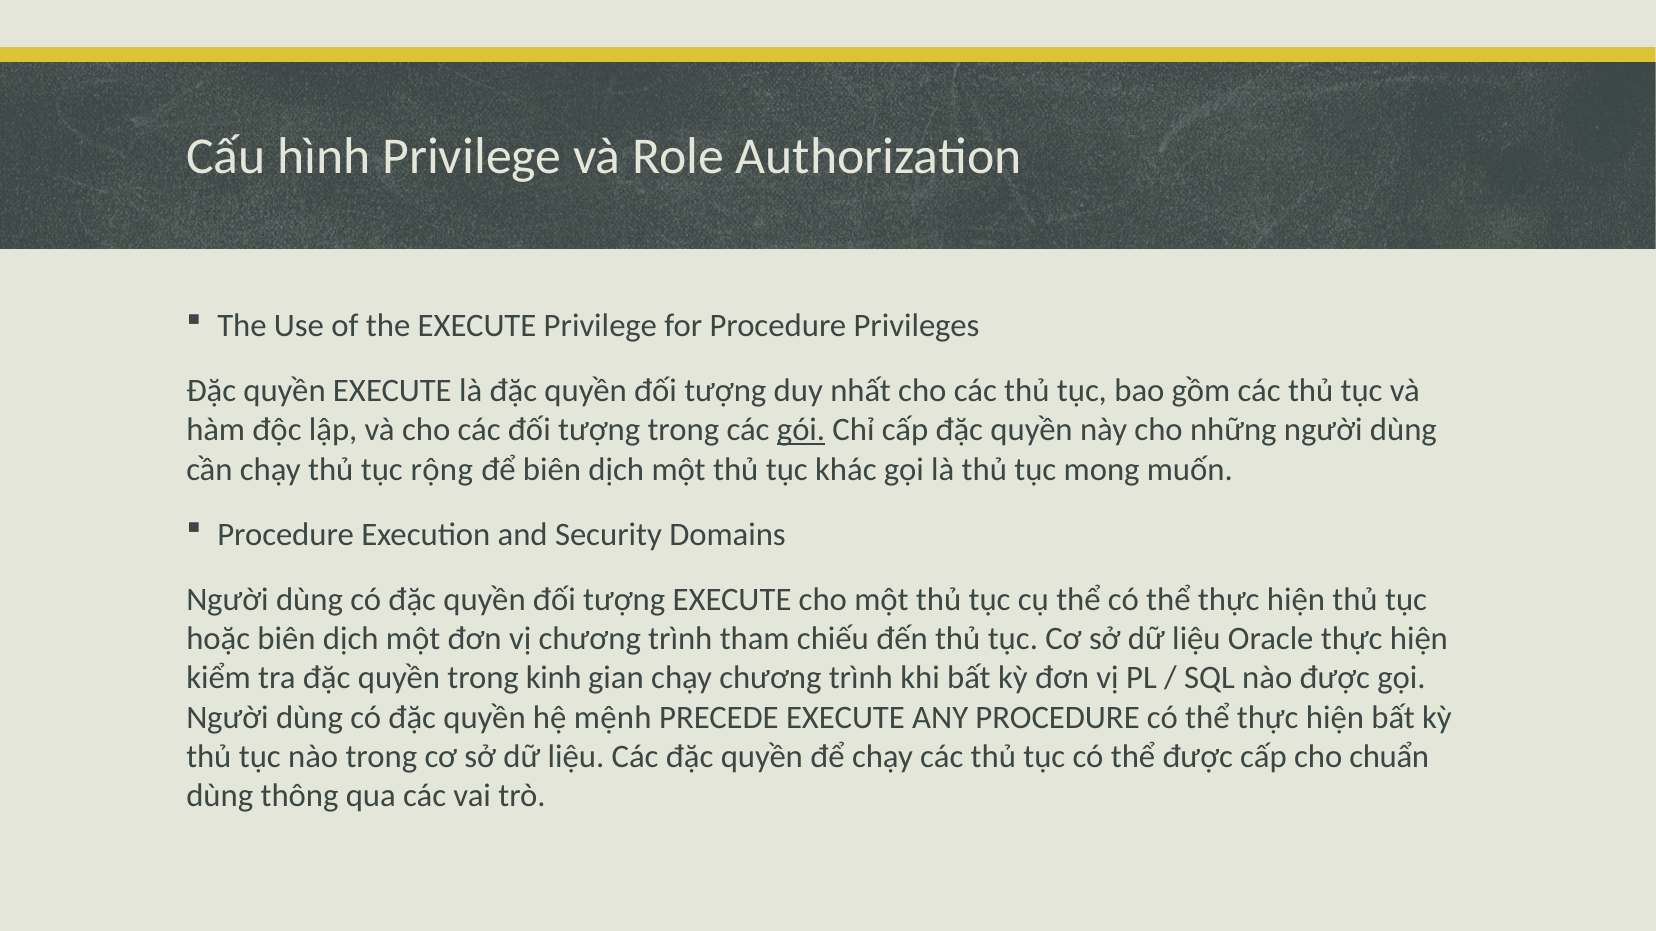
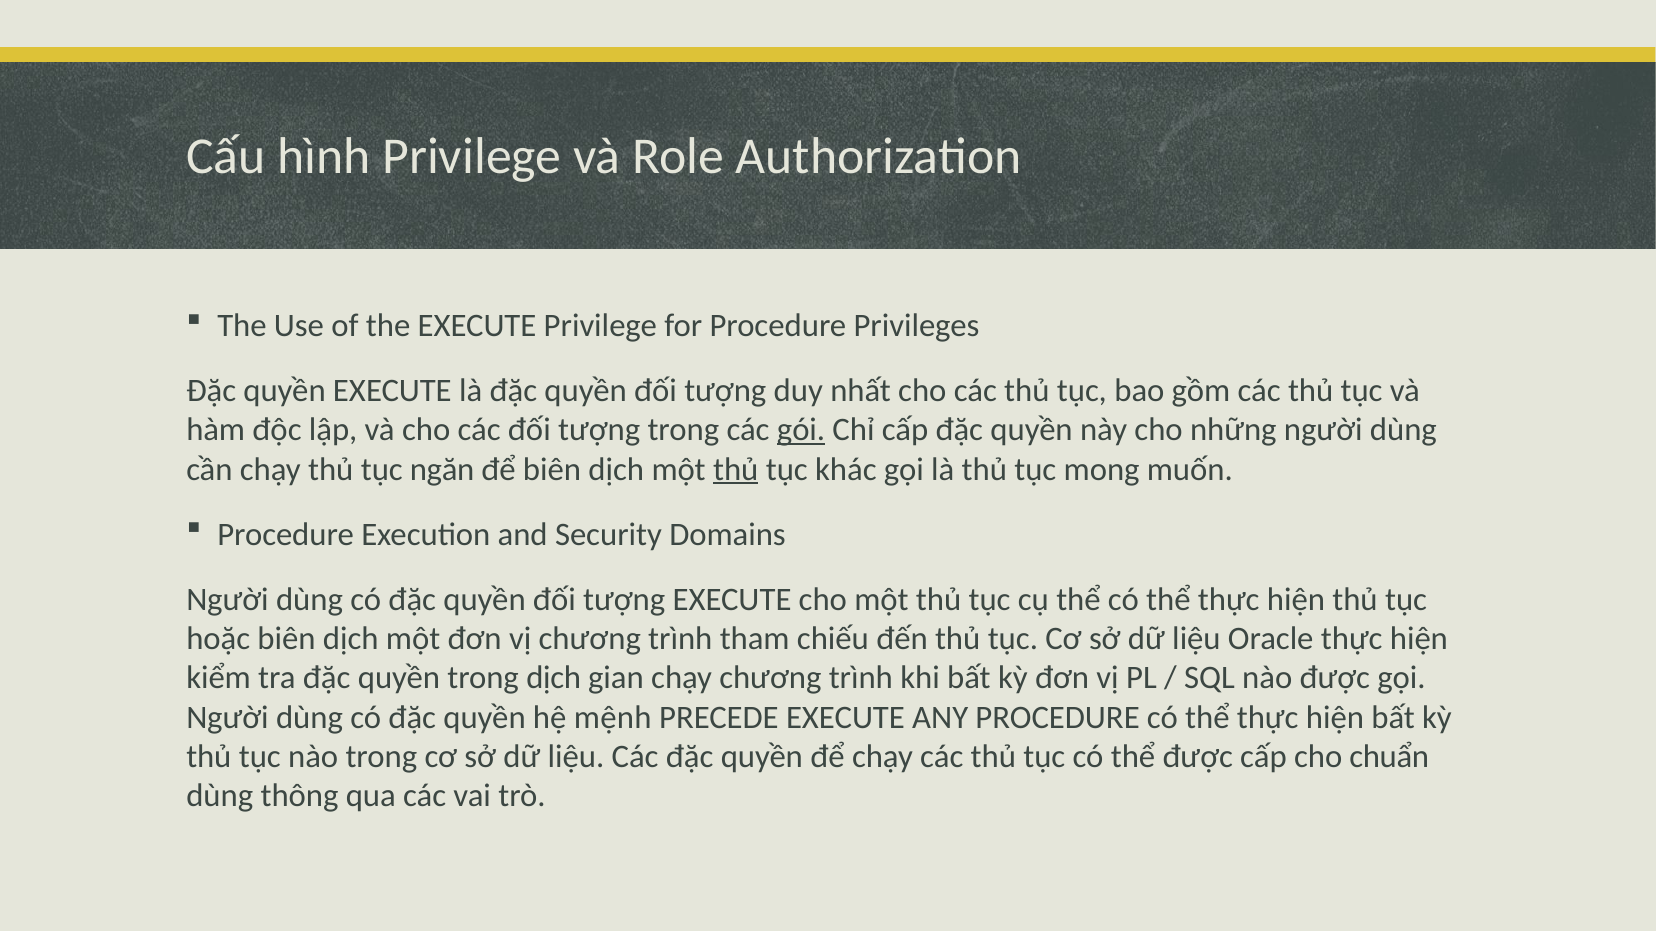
rộng: rộng -> ngăn (442, 470)
thủ underline: none -> present (736, 470)
trong kinh: kinh -> dịch (554, 678)
